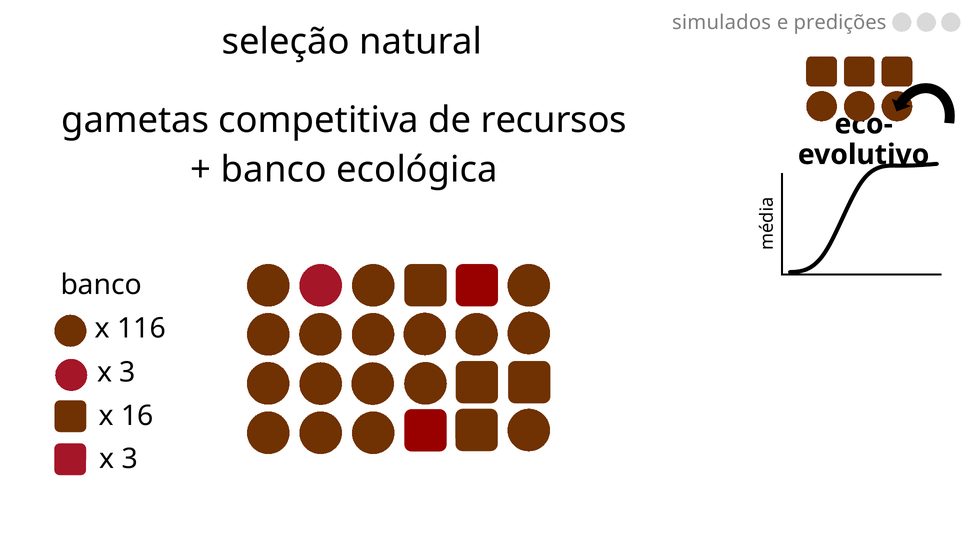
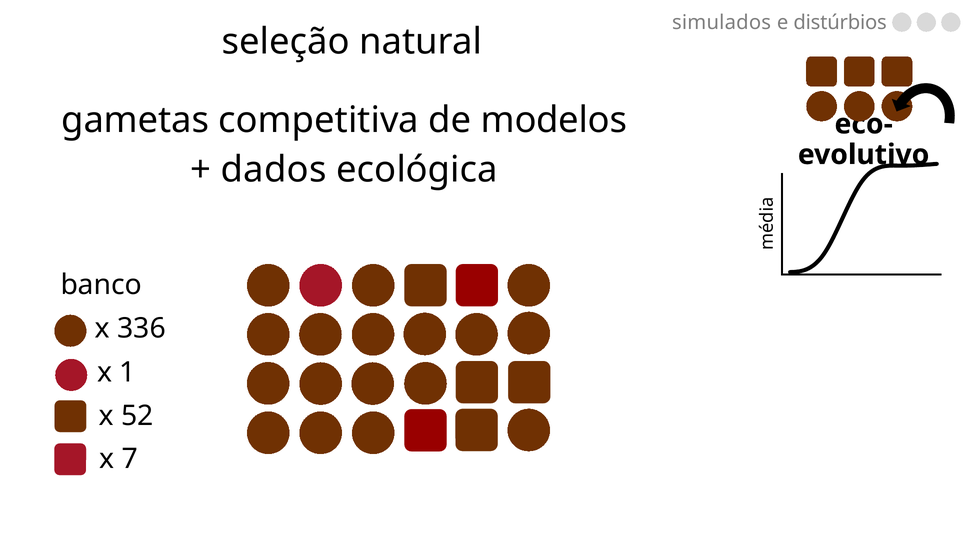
predições: predições -> distúrbios (840, 23)
recursos: recursos -> modelos (554, 120)
banco: banco -> dados (274, 170)
116: 116 -> 336 (141, 328)
3: 3 -> 1 (127, 372)
16: 16 -> 52 (137, 416)
3: 3 -> 7 (130, 459)
